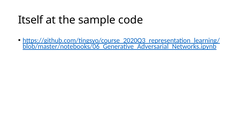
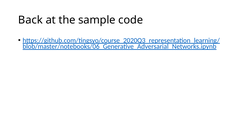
Itself: Itself -> Back (30, 20)
